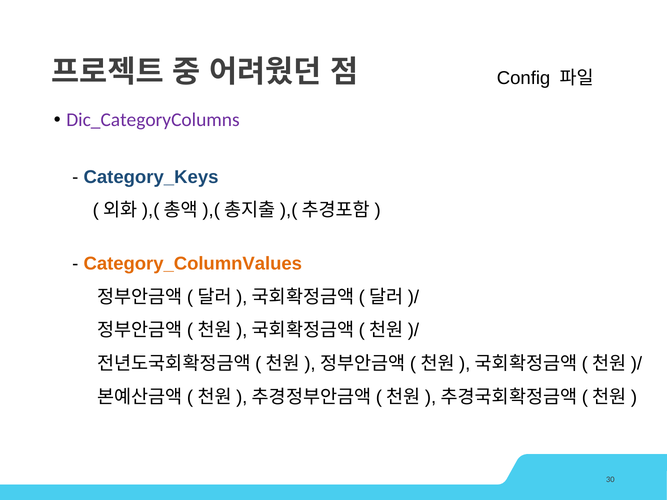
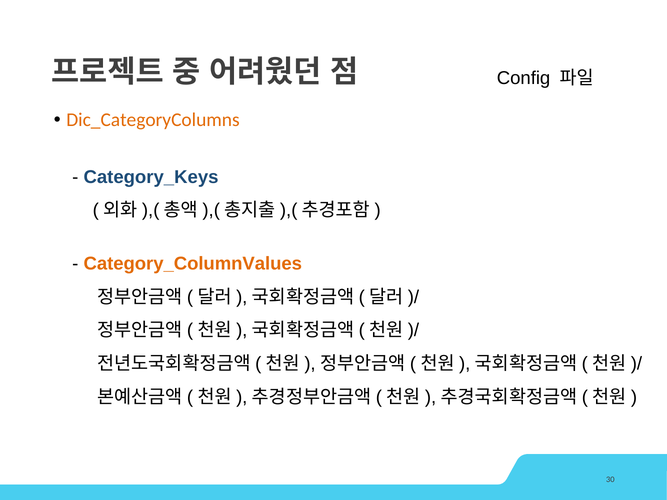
Dic_CategoryColumns colour: purple -> orange (153, 120)
